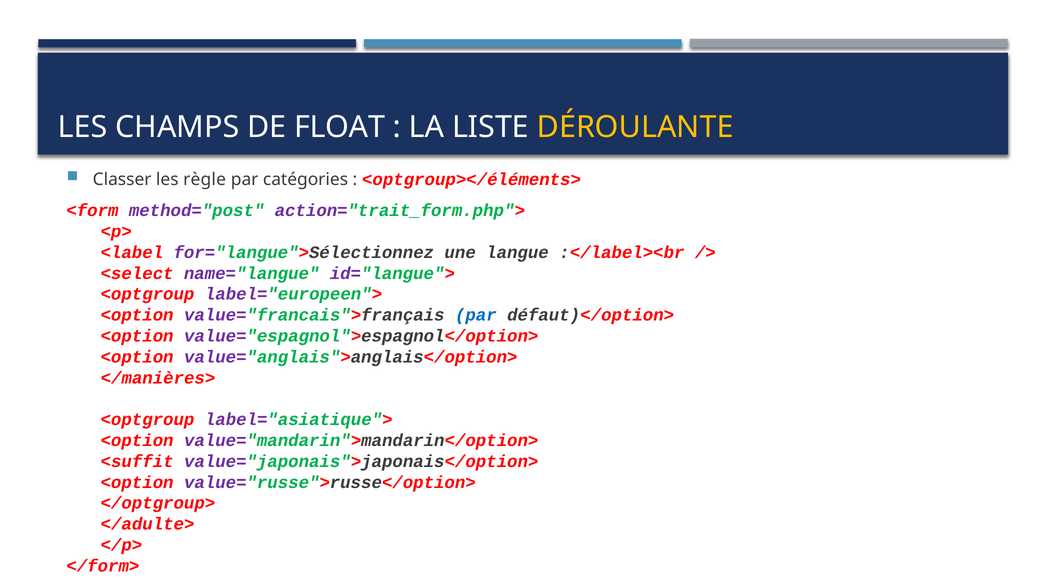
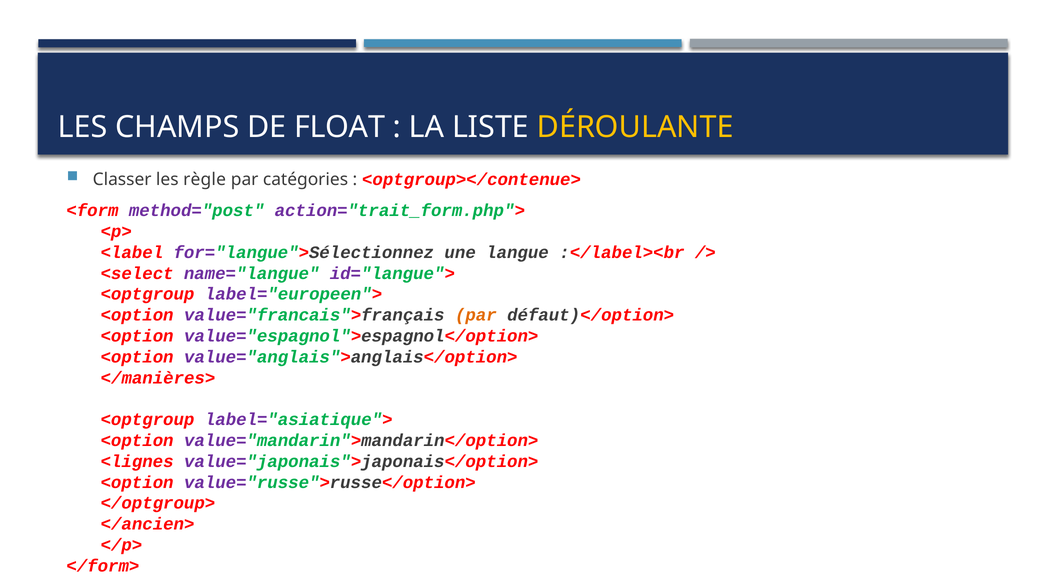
<optgroup></éléments>: <optgroup></éléments> -> <optgroup></contenue> (472, 179)
par colour: blue -> orange (476, 315)
<suffit: <suffit -> <lignes (137, 462)
</adulte>: </adulte> -> </ancien> (148, 524)
